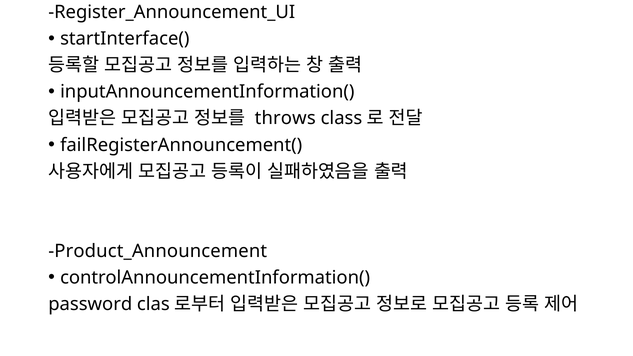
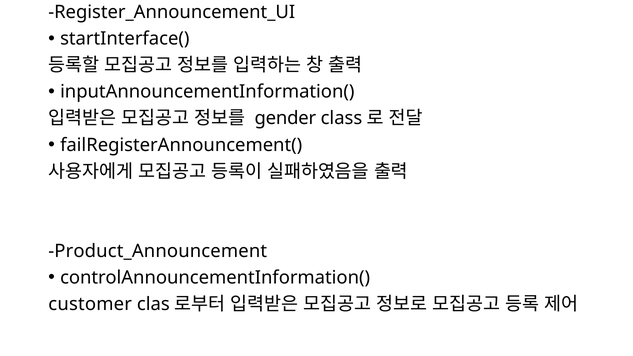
throws: throws -> gender (285, 118)
password: password -> customer (90, 304)
